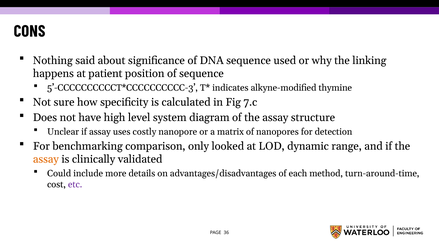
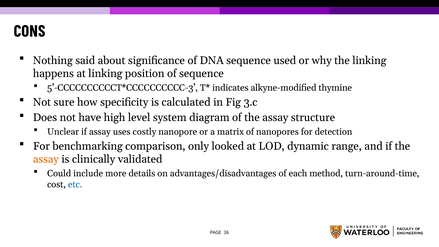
at patient: patient -> linking (105, 74)
7.c: 7.c -> 3.c (250, 102)
etc colour: purple -> blue (75, 184)
